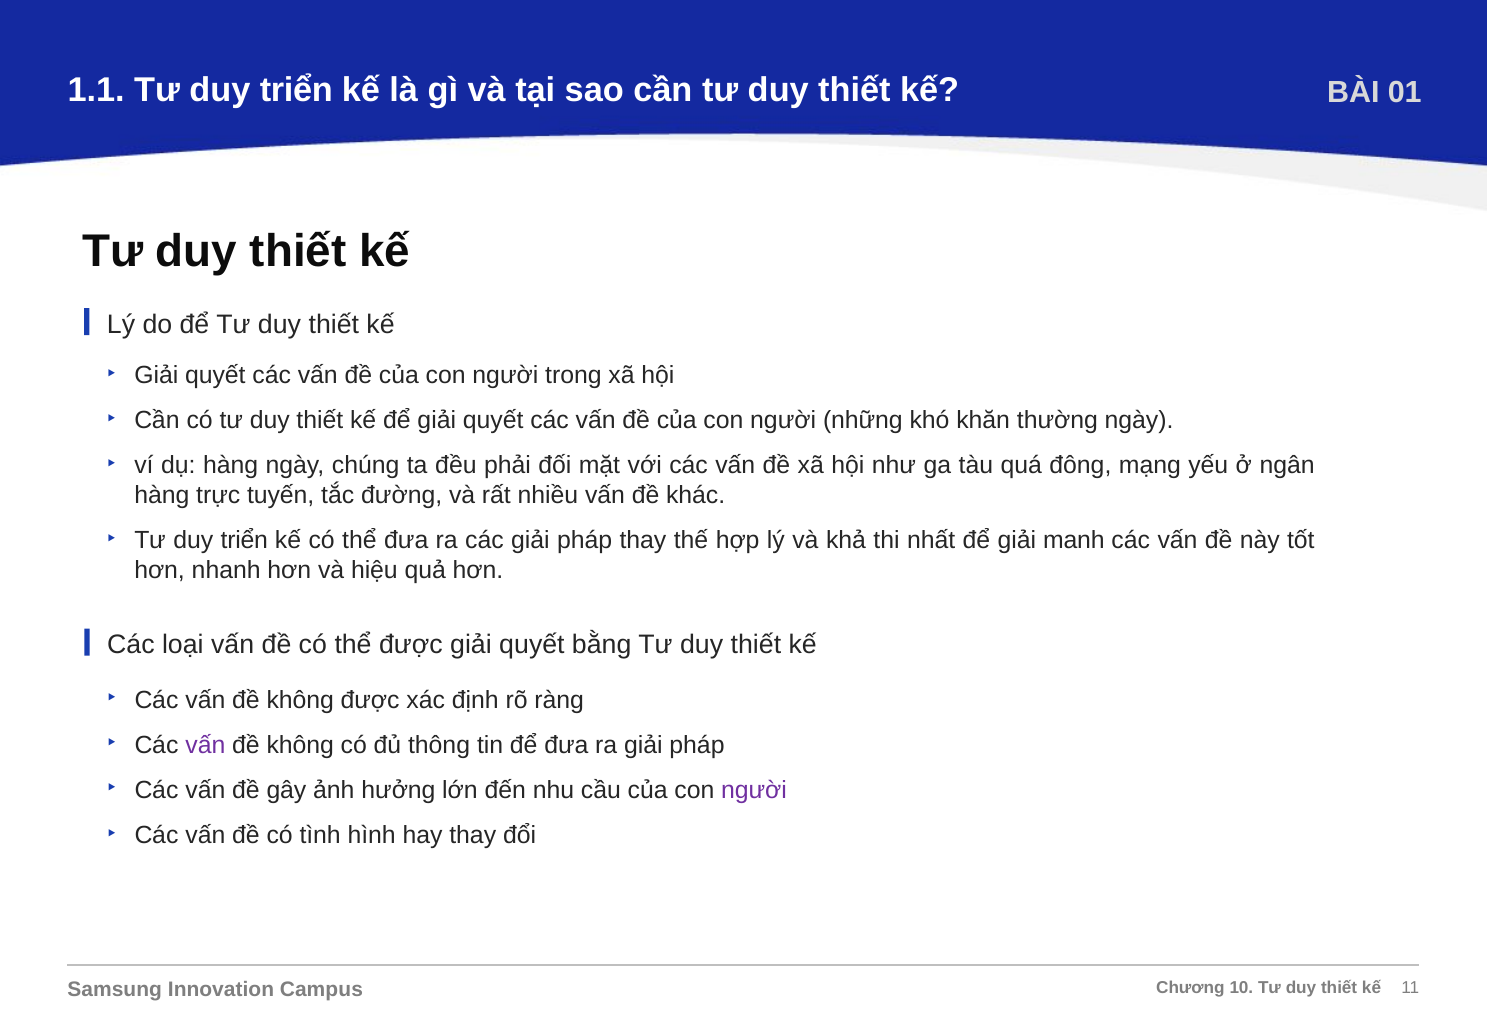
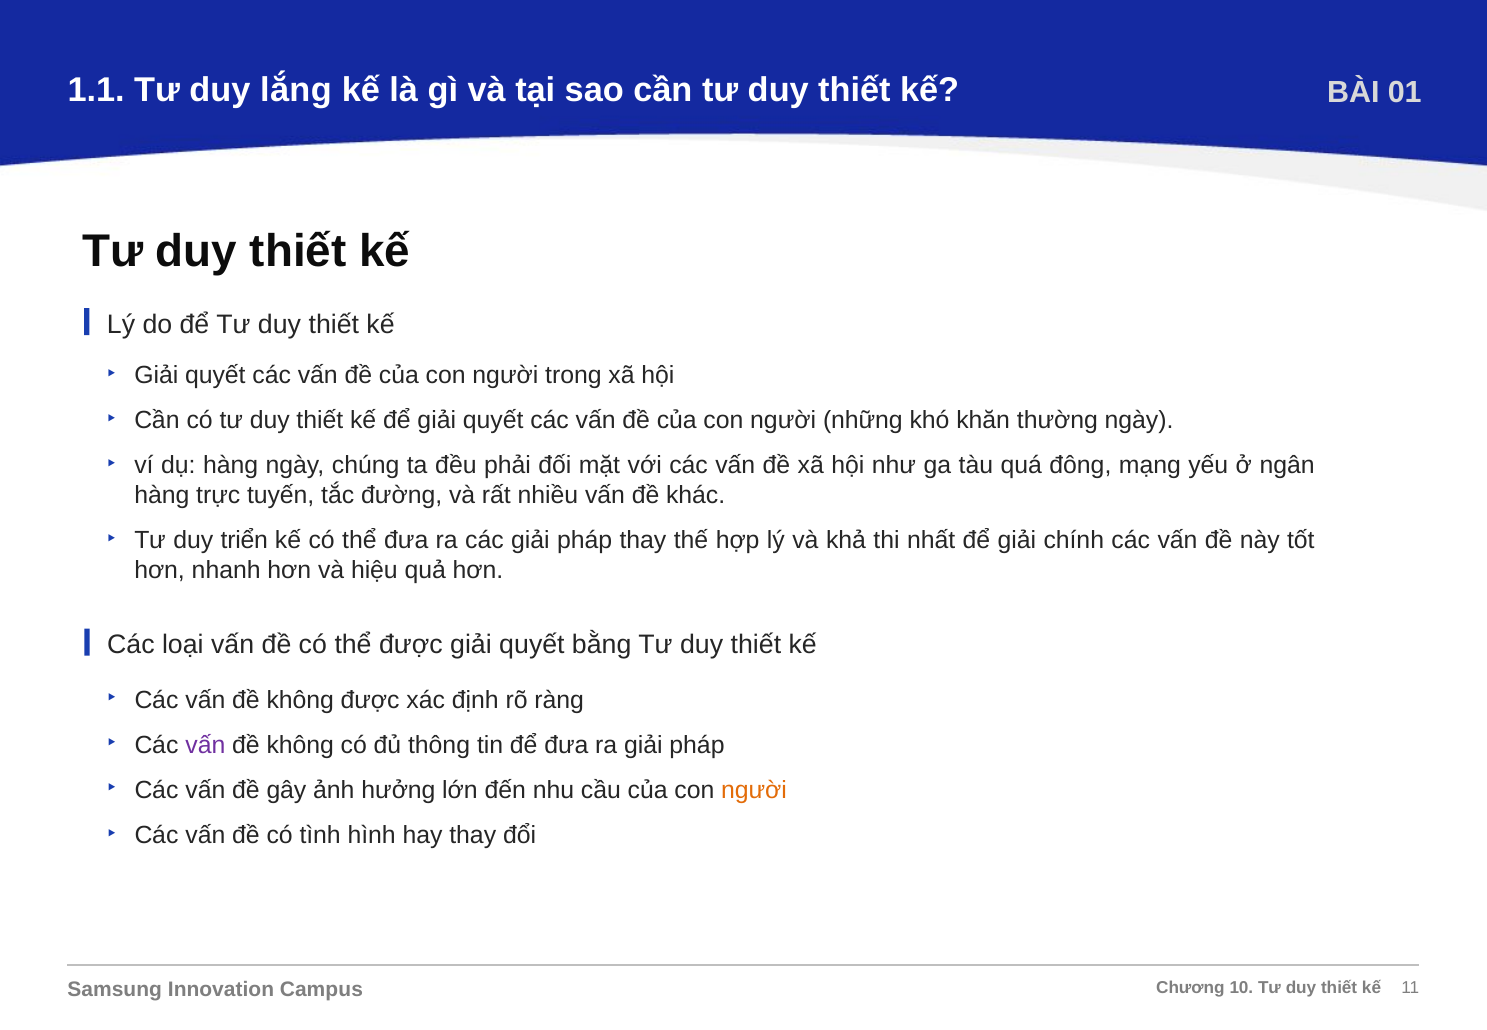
1.1 Tư duy triển: triển -> lắng (296, 91)
manh: manh -> chính (1074, 540)
người colour: purple -> orange (754, 790)
